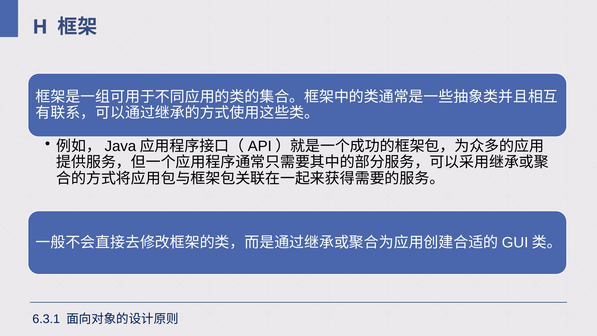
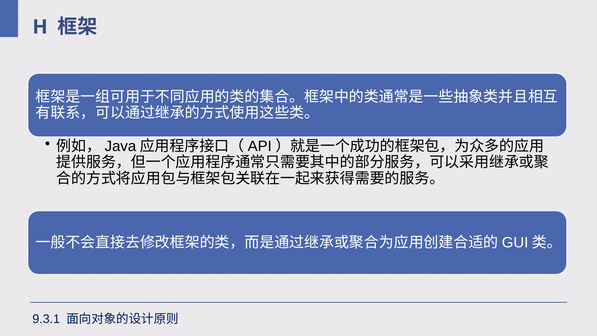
6.3.1: 6.3.1 -> 9.3.1 (46, 319)
